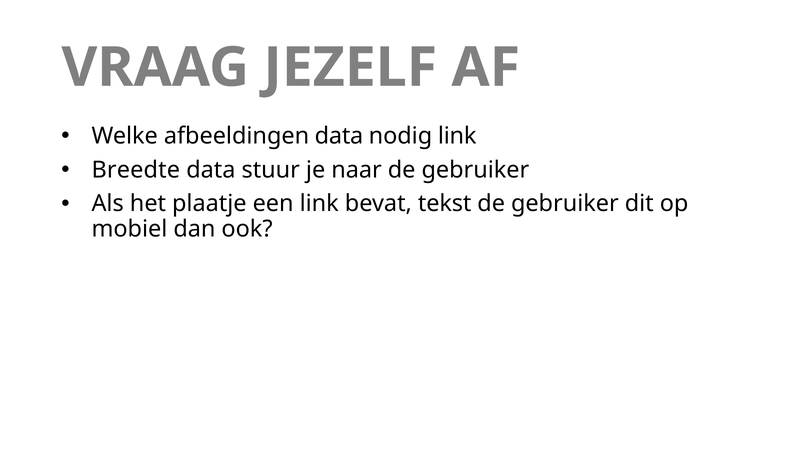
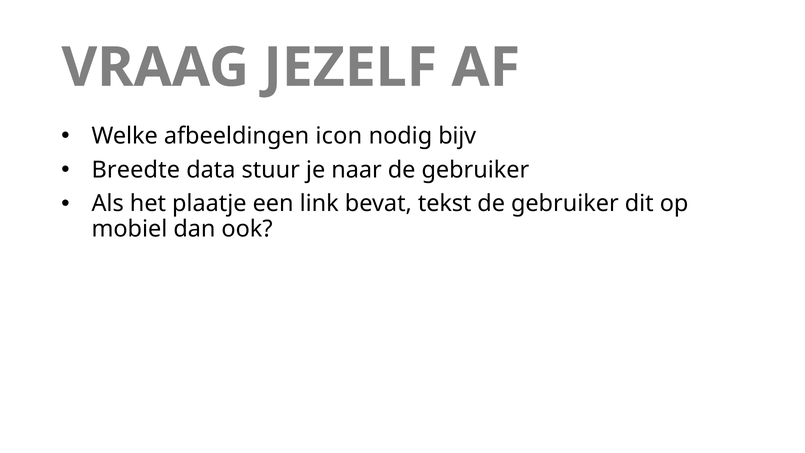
afbeeldingen data: data -> icon (339, 136)
nodig link: link -> bijv (457, 136)
